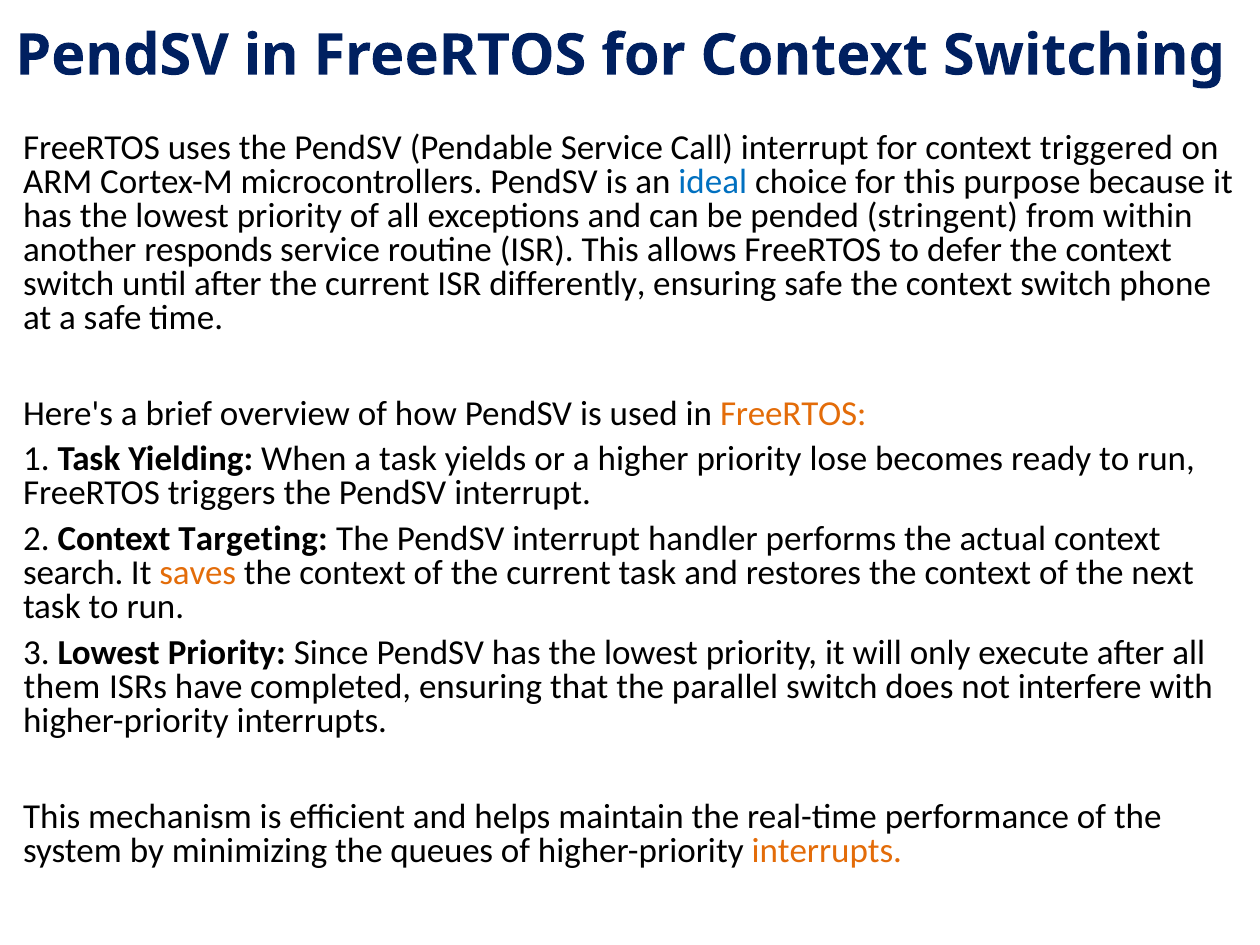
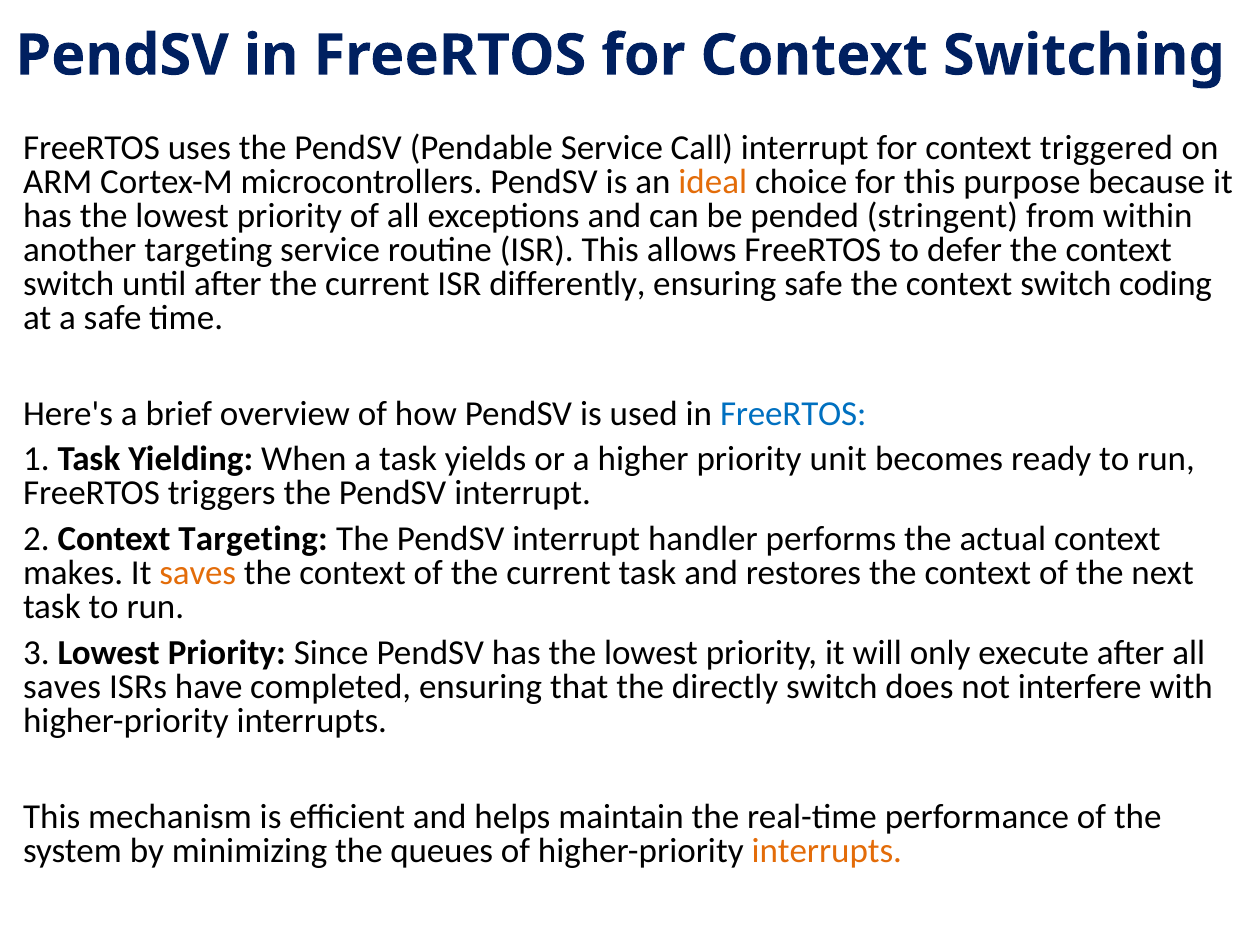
ideal colour: blue -> orange (713, 182)
another responds: responds -> targeting (208, 250)
phone: phone -> coding (1165, 284)
FreeRTOS colour: orange -> blue (793, 414)
lose: lose -> unit (838, 459)
search: search -> makes (73, 573)
them: them -> saves (62, 687)
parallel: parallel -> directly (725, 687)
